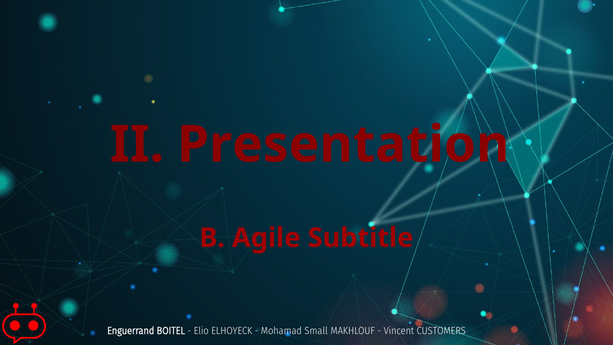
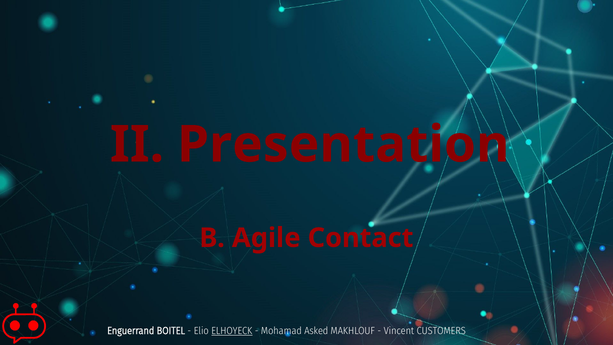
Subtitle: Subtitle -> Contact (361, 238)
ELHOYECK underline: none -> present (232, 330)
Small: Small -> Asked (316, 330)
